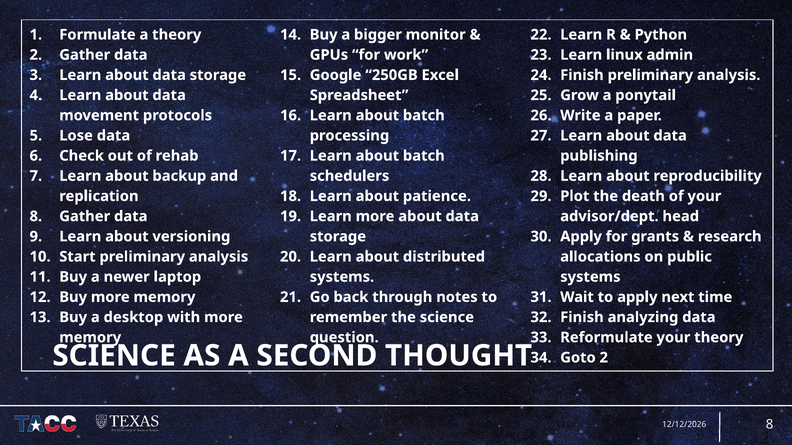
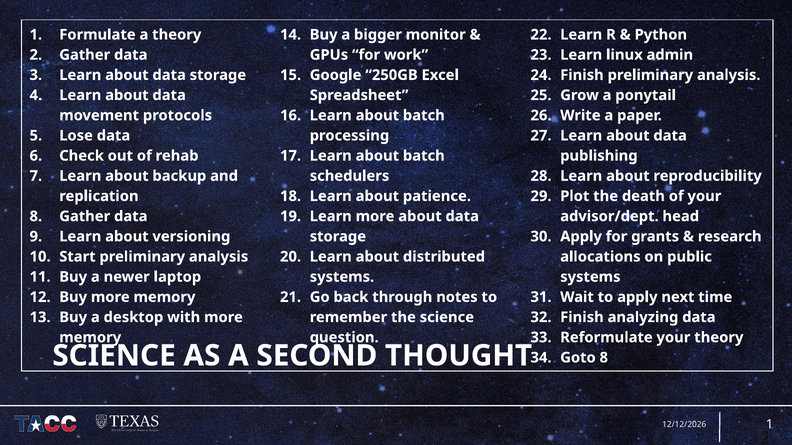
Goto 2: 2 -> 8 (604, 358)
8: 8 -> 1 (770, 425)
